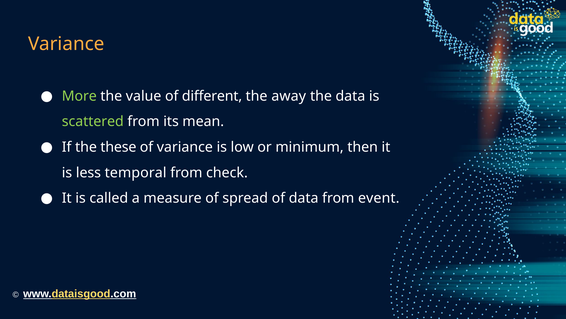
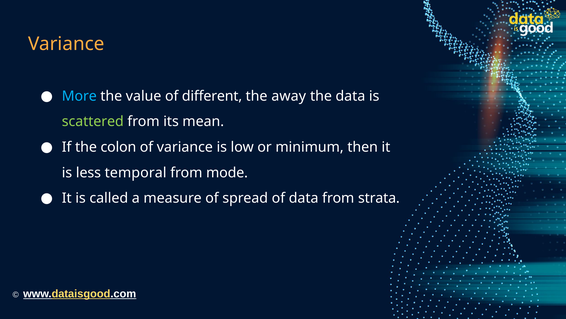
More colour: light green -> light blue (79, 96)
these: these -> colon (118, 147)
check: check -> mode (227, 172)
event: event -> strata (379, 198)
